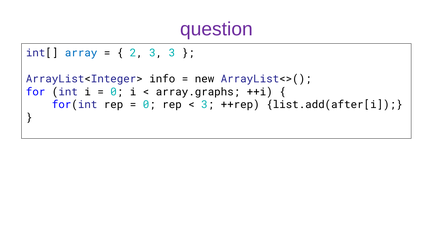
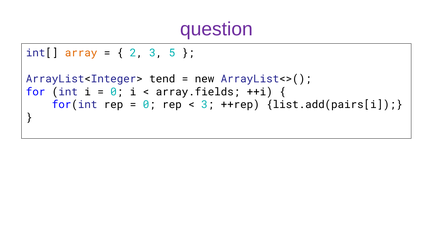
array colour: blue -> orange (81, 53)
3 3: 3 -> 5 (172, 53)
info: info -> tend (162, 79)
array.graphs: array.graphs -> array.fields (198, 92)
list.add(after[i: list.add(after[i -> list.add(pairs[i (334, 105)
